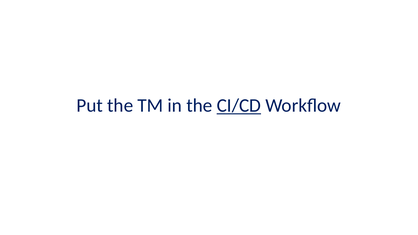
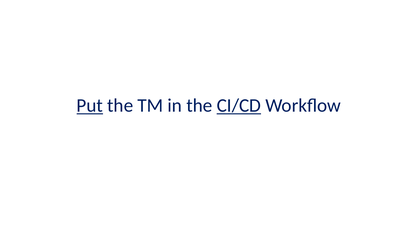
Put underline: none -> present (90, 106)
